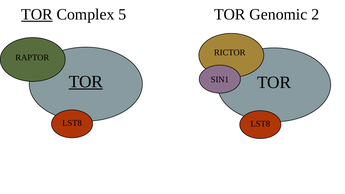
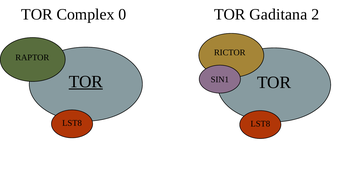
TOR underline: present -> none (37, 14)
5: 5 -> 0 (122, 14)
Genomic: Genomic -> Gaditana (278, 14)
